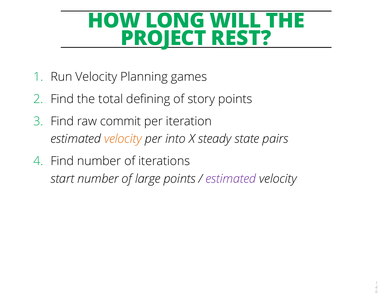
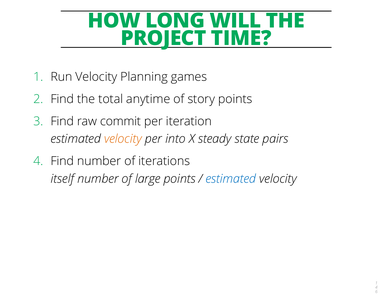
REST: REST -> TIME (241, 38)
defining: defining -> anytime (148, 99)
start: start -> itself (62, 179)
estimated colour: purple -> blue (231, 179)
